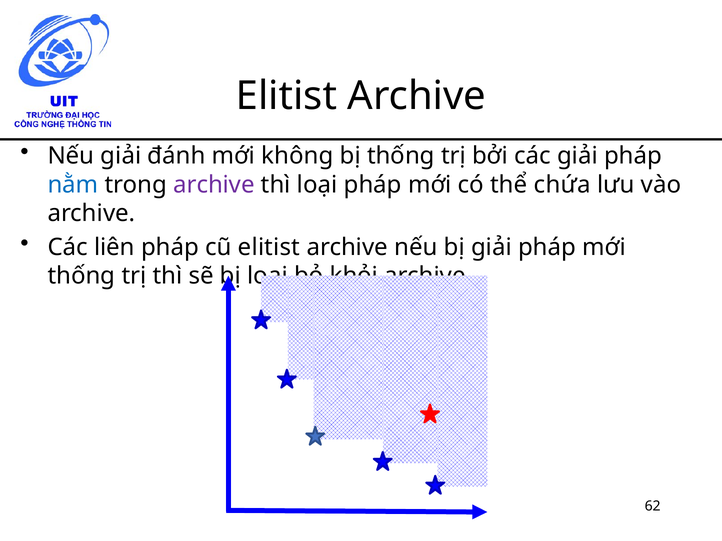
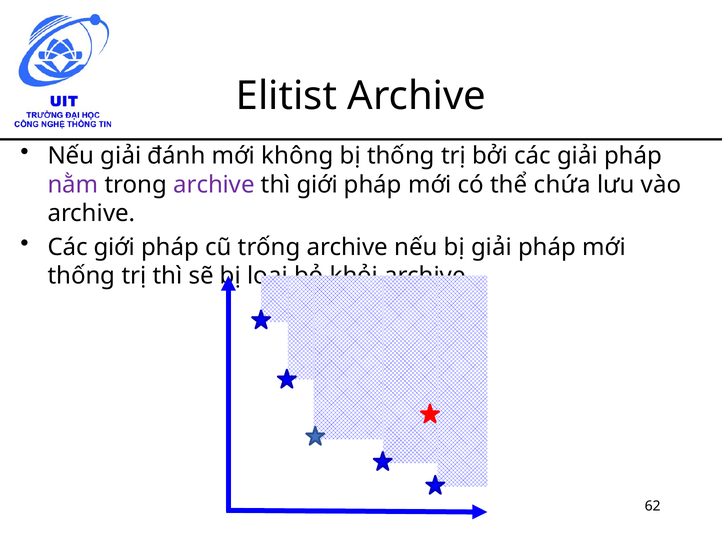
nằm colour: blue -> purple (73, 185)
thì loại: loại -> giới (317, 185)
Các liên: liên -> giới (115, 247)
cũ elitist: elitist -> trống (269, 247)
